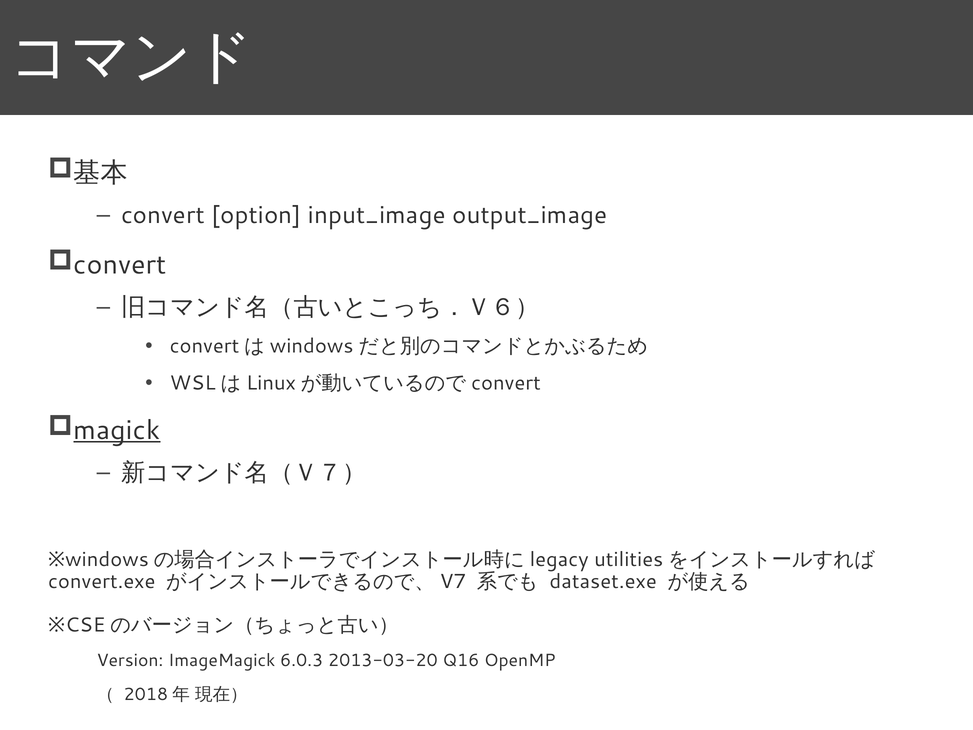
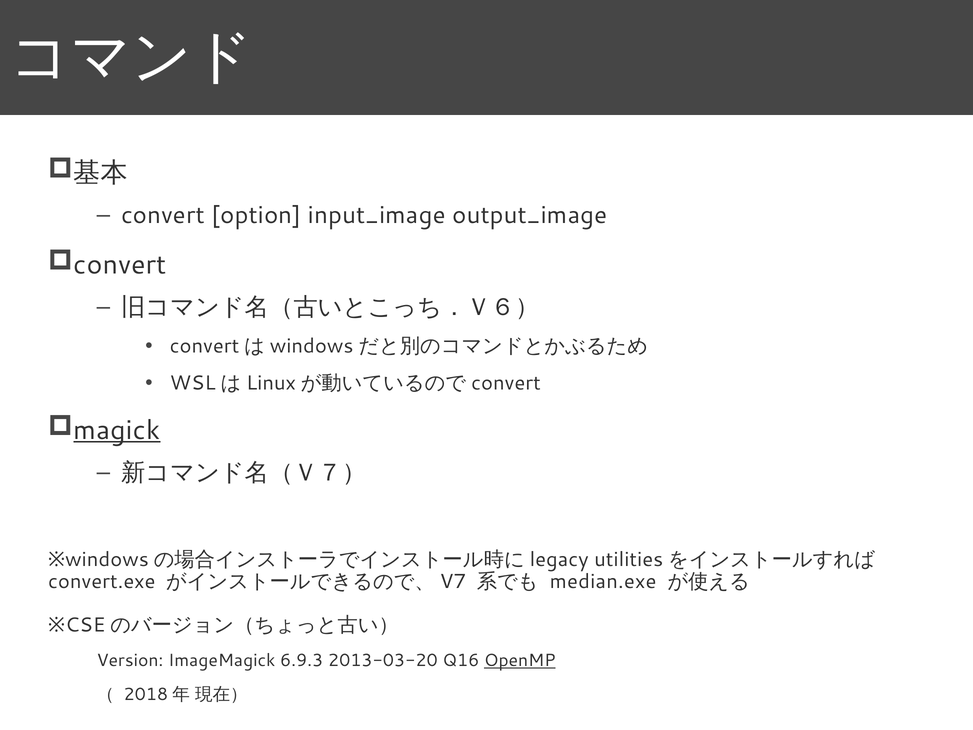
dataset.exe: dataset.exe -> median.exe (603, 581)
6.0.3: 6.0.3 -> 6.9.3 (302, 660)
OpenMP underline: none -> present (520, 660)
